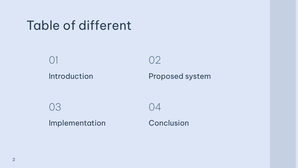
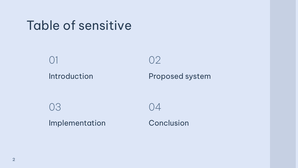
different: different -> sensitive (105, 26)
